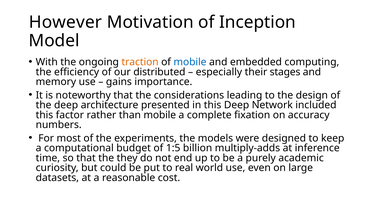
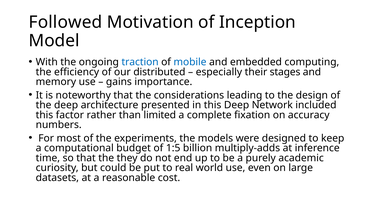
However: However -> Followed (65, 22)
traction colour: orange -> blue (140, 62)
than mobile: mobile -> limited (160, 115)
